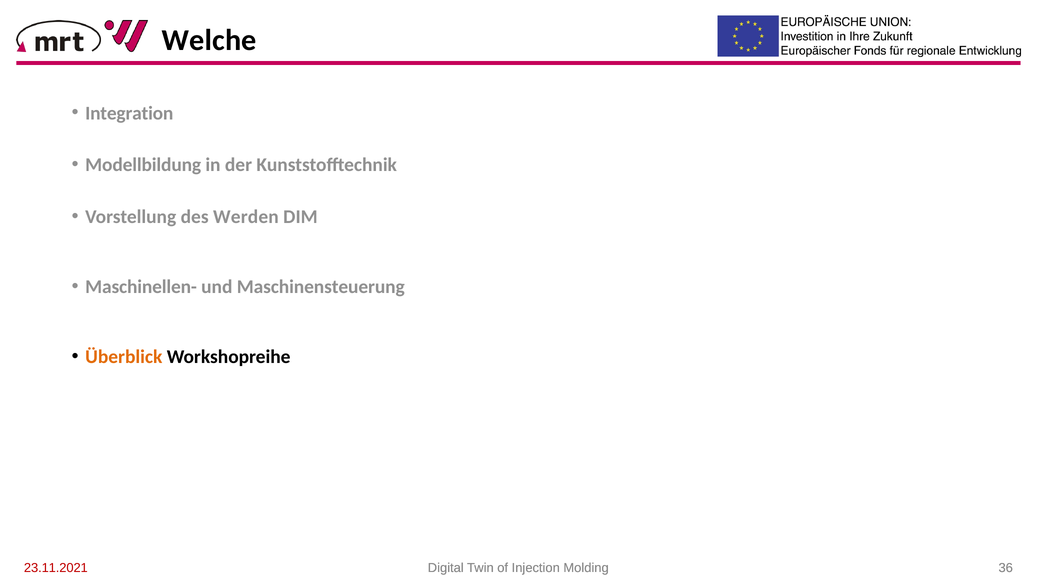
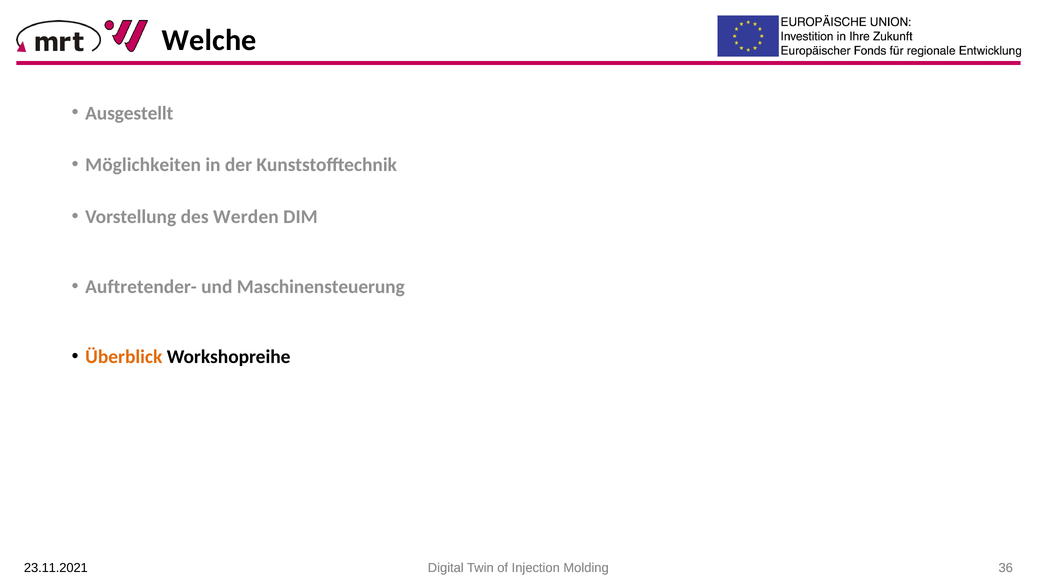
Integration: Integration -> Ausgestellt (129, 113)
Modellbildung: Modellbildung -> Möglichkeiten (143, 165)
Maschinellen-: Maschinellen- -> Auftretender- (141, 287)
23.11.2021 colour: red -> black (56, 568)
